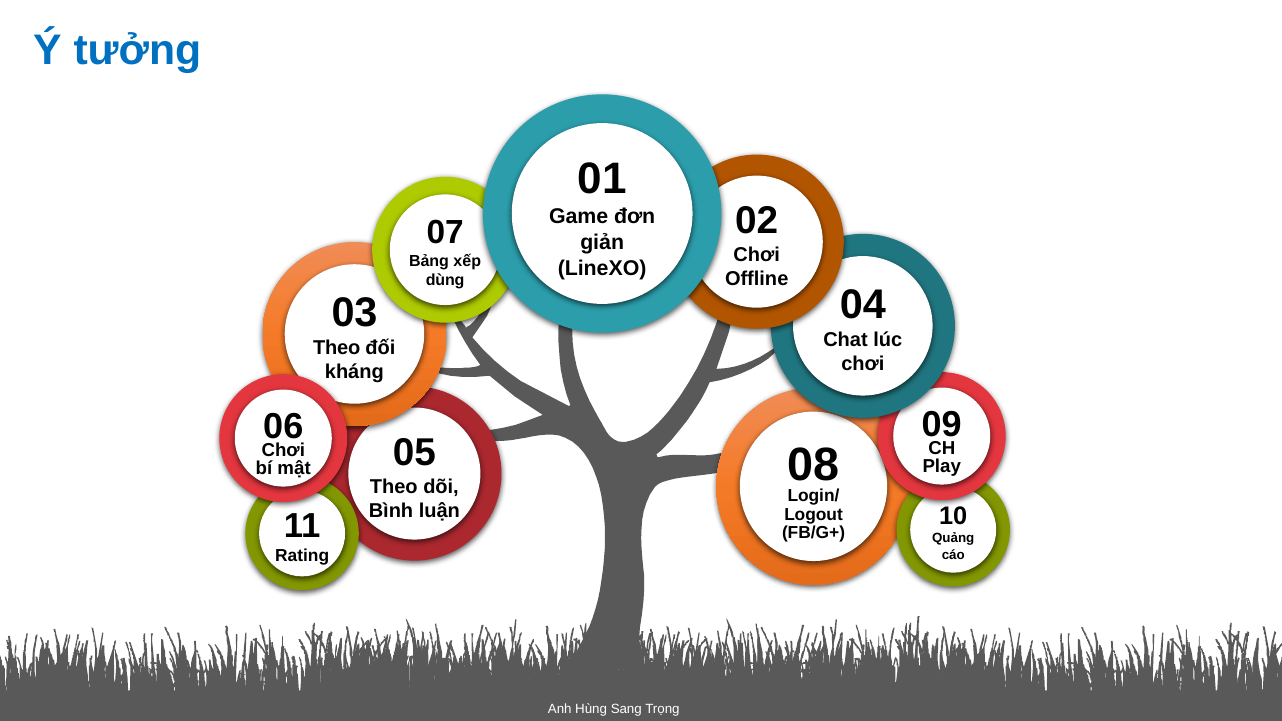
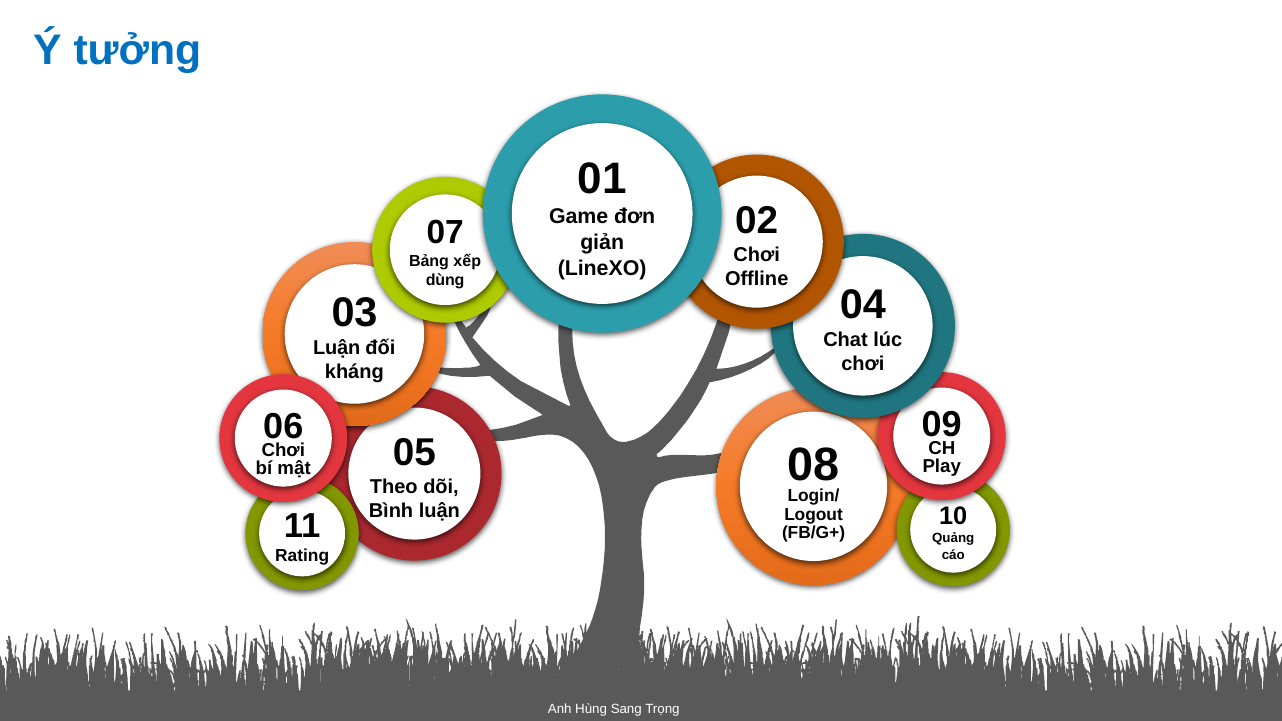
Theo: Theo -> Luận (337, 348)
